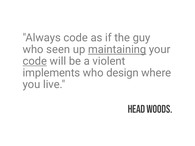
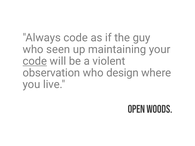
maintaining underline: present -> none (117, 50)
implements: implements -> observation (51, 73)
Head: Head -> Open (136, 109)
